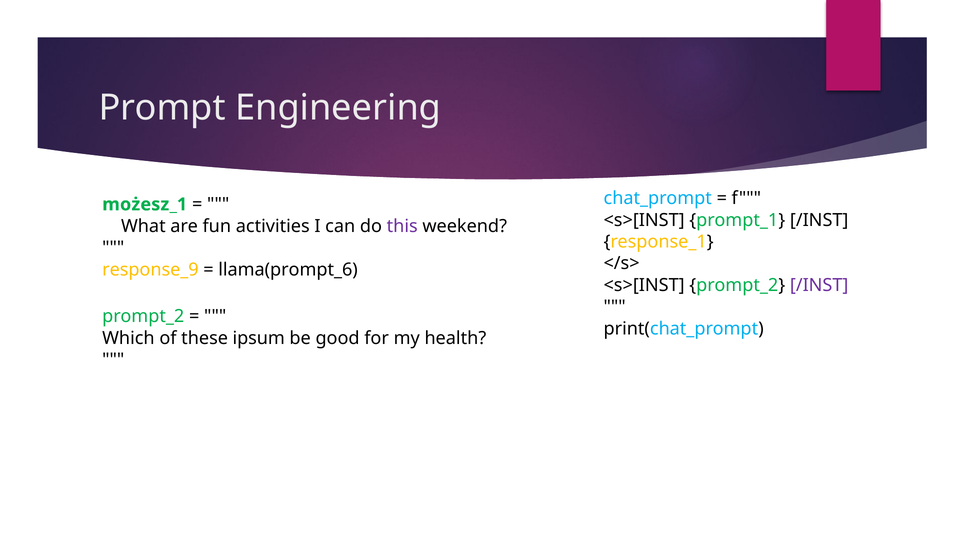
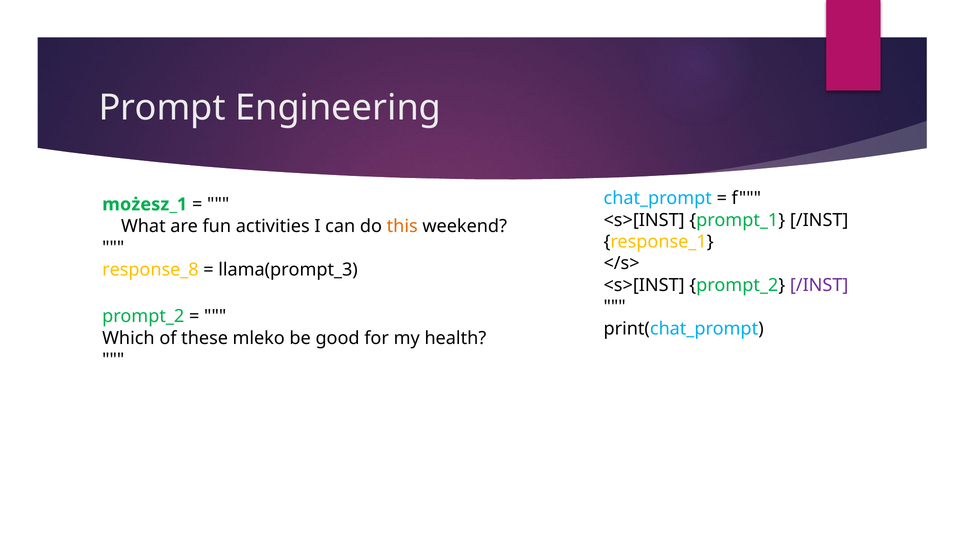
this colour: purple -> orange (402, 226)
response_9: response_9 -> response_8 (150, 269)
llama(prompt_6: llama(prompt_6 -> llama(prompt_3 (288, 269)
ipsum: ipsum -> mleko (259, 338)
